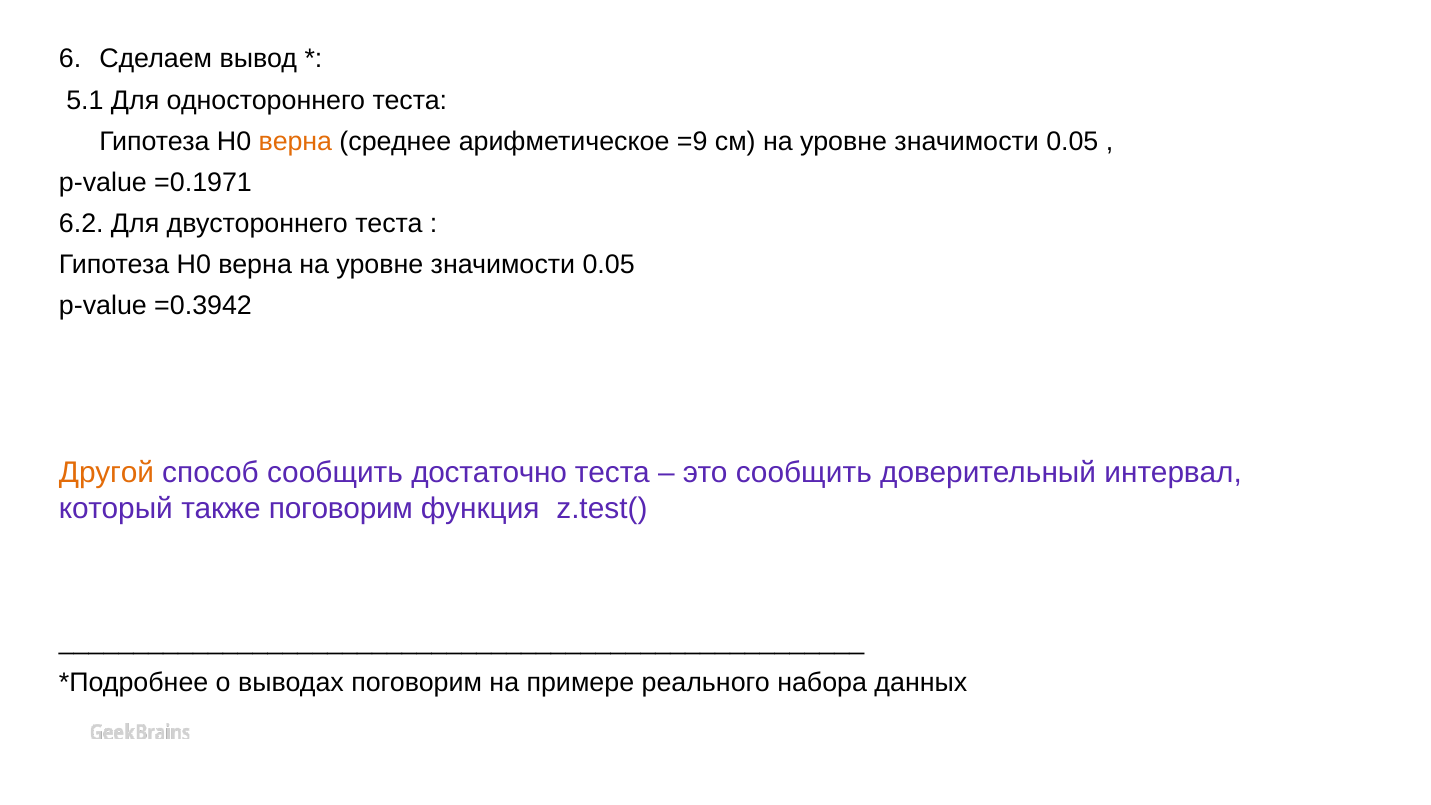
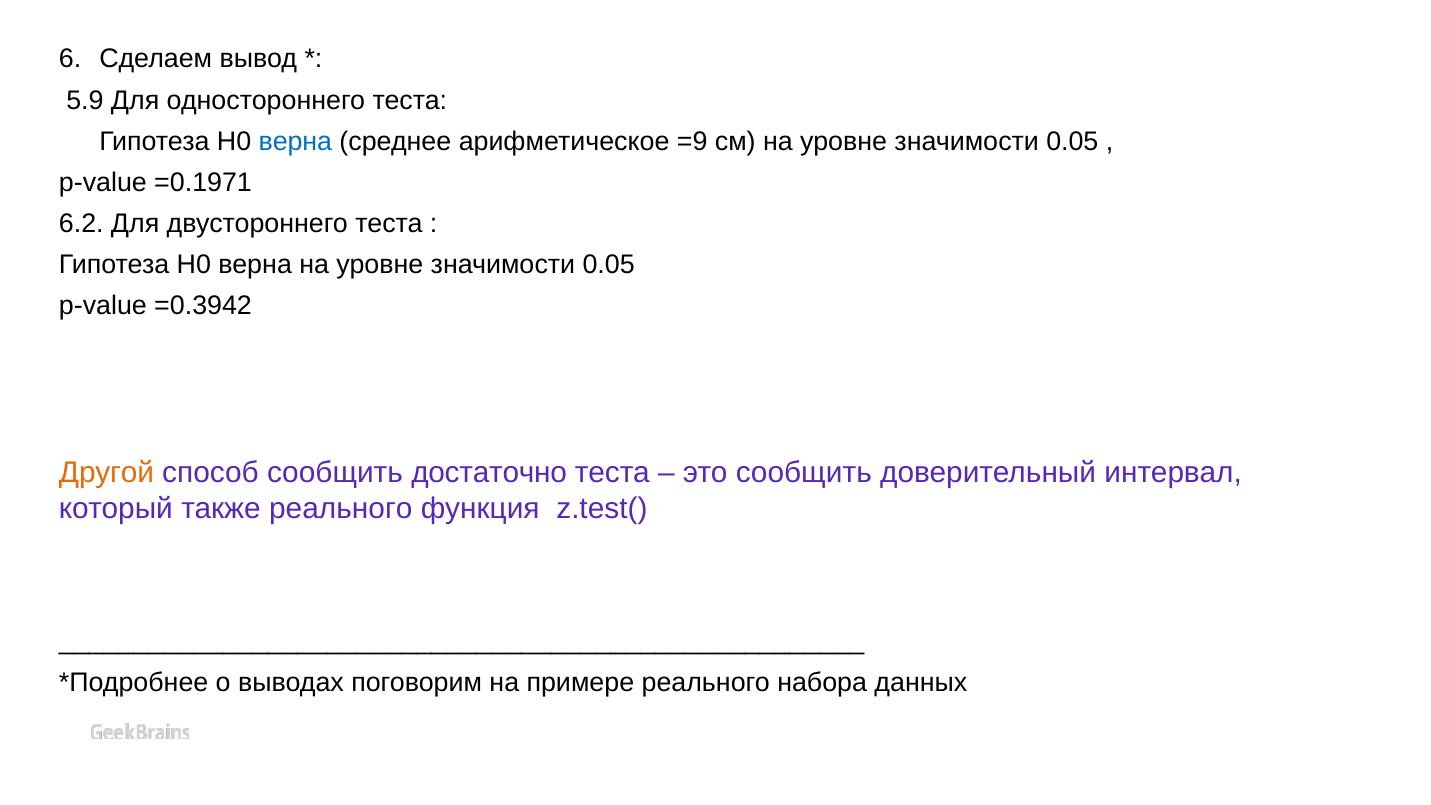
5.1: 5.1 -> 5.9 (85, 100)
верна colour: orange -> blue (295, 141)
также поговорим: поговорим -> реального (341, 509)
